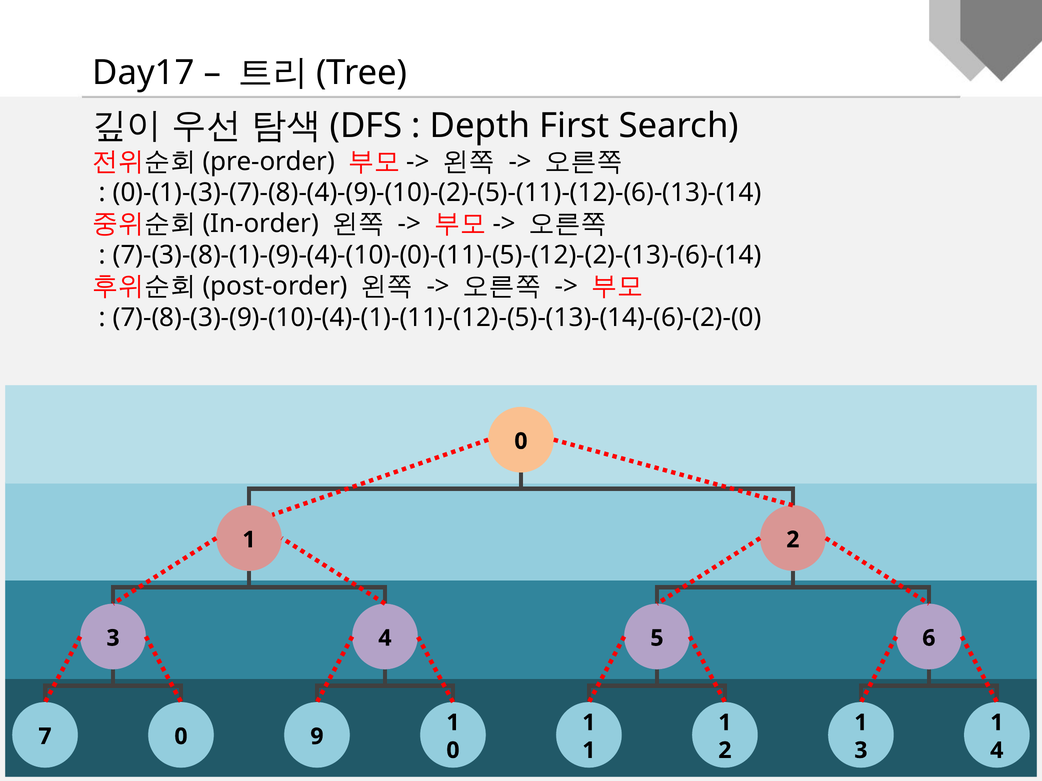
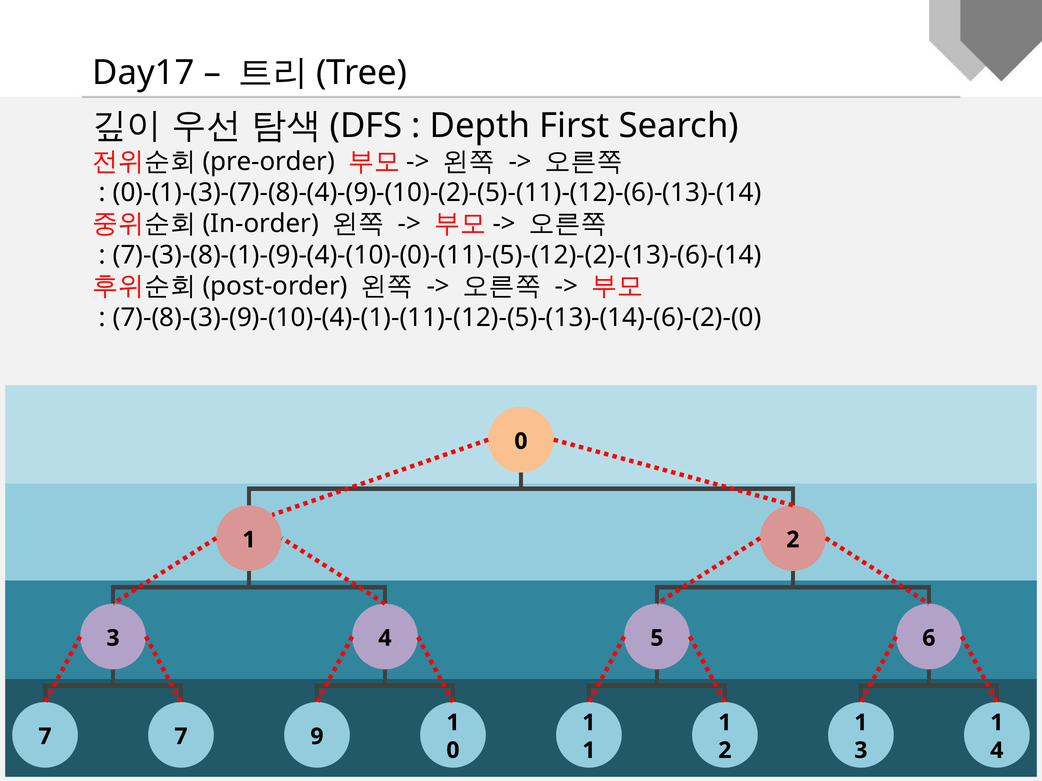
7 0: 0 -> 7 (181, 737)
